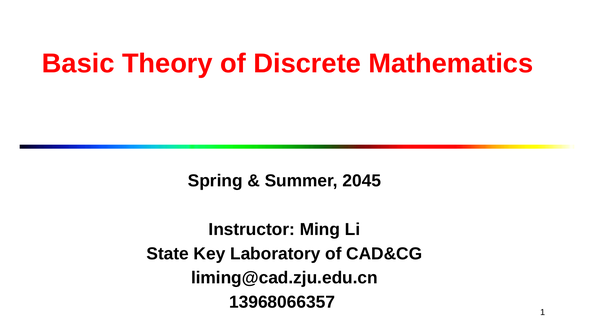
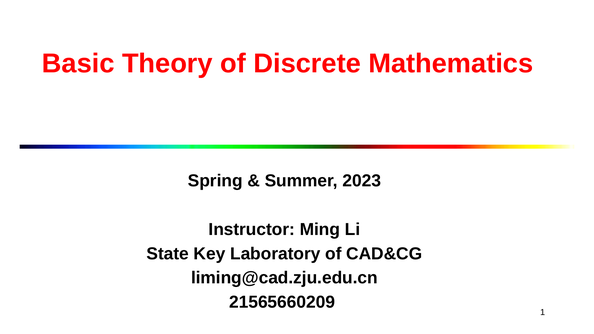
2045: 2045 -> 2023 (362, 181)
13968066357: 13968066357 -> 21565660209 (282, 302)
